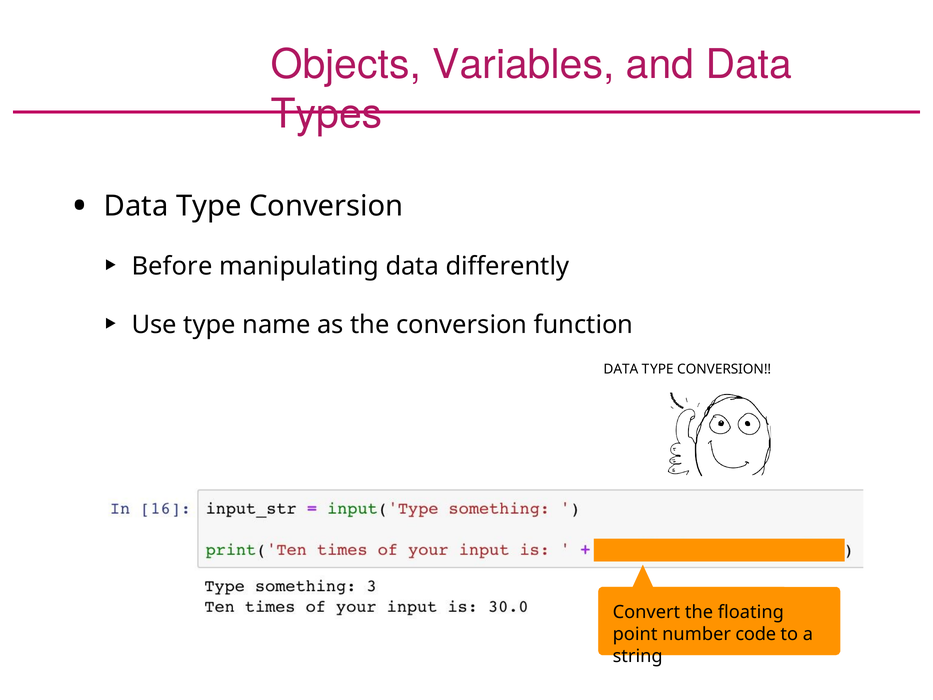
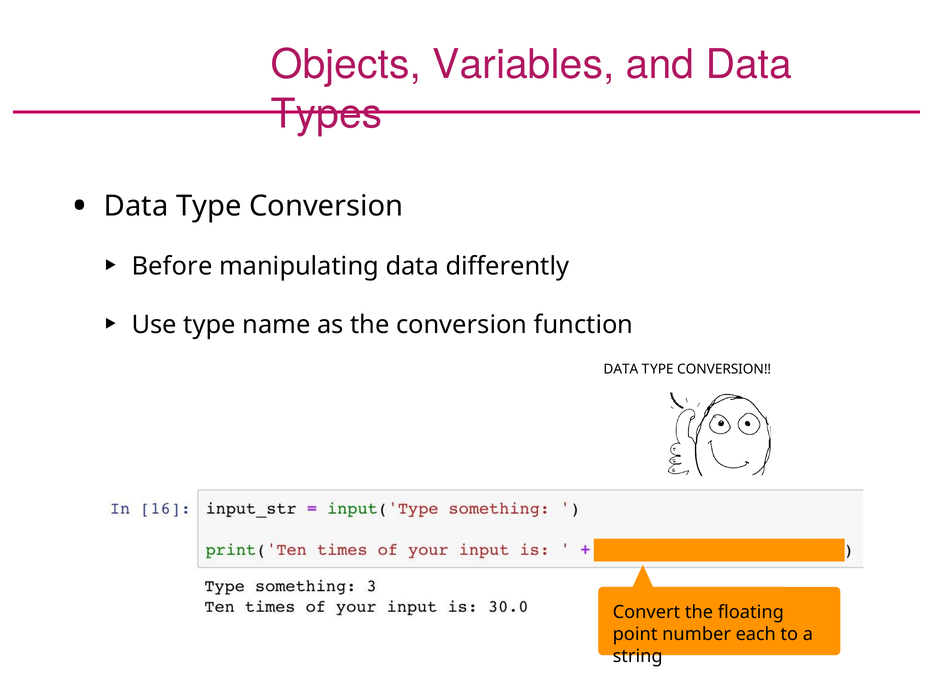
code: code -> each (756, 634)
